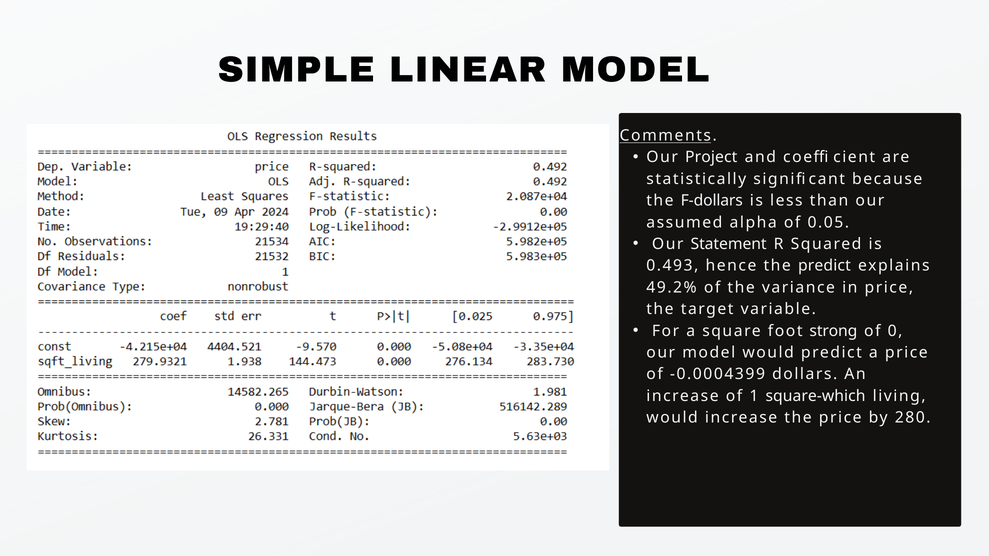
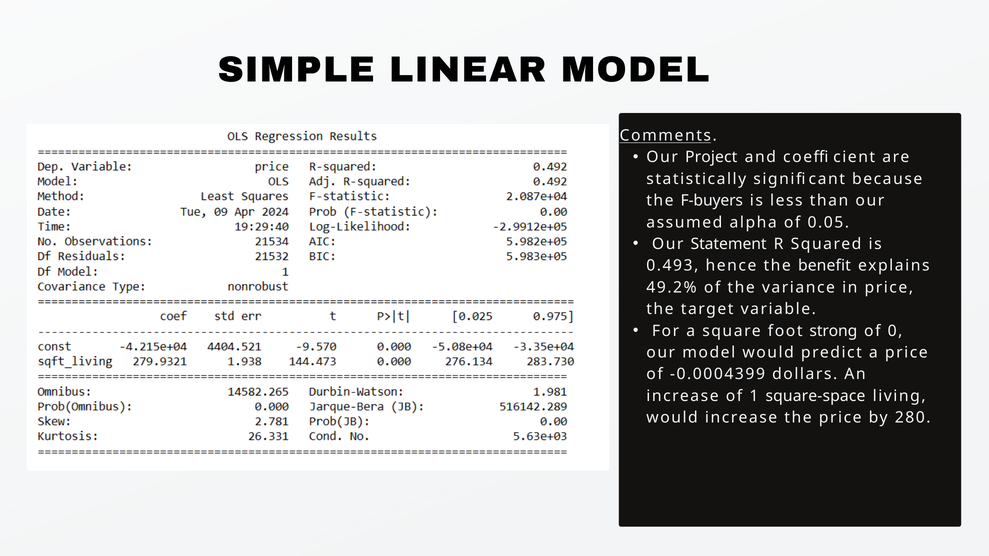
F-dollars: F-dollars -> F-buyers (712, 201)
the predict: predict -> benefit (824, 266)
square-which: square-which -> square-space (815, 396)
